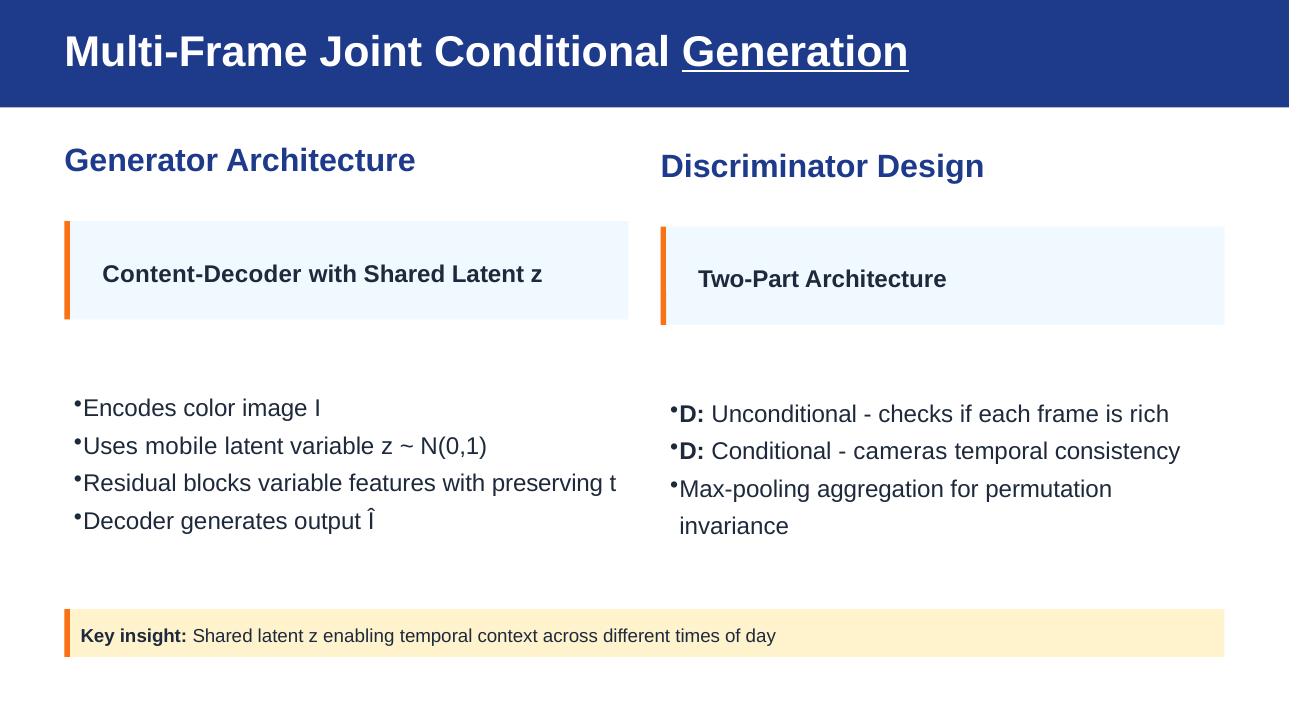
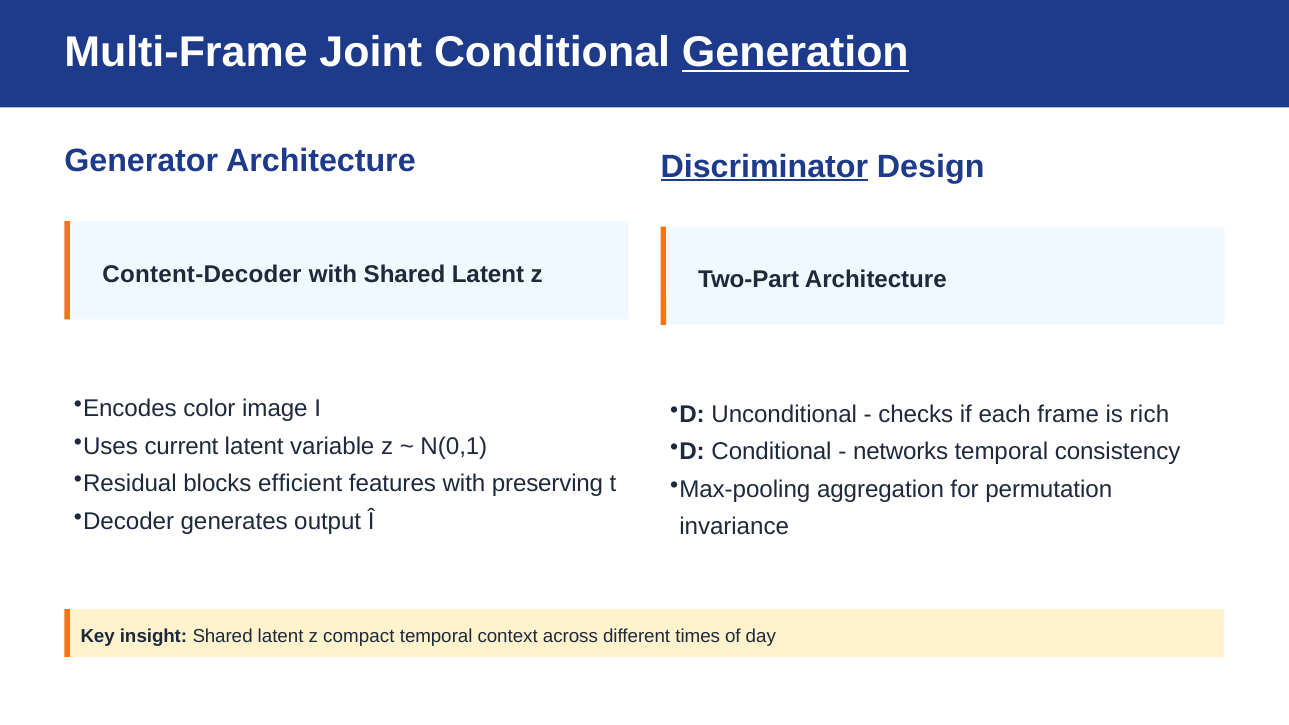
Discriminator underline: none -> present (764, 166)
mobile: mobile -> current (182, 446)
cameras: cameras -> networks (901, 452)
blocks variable: variable -> efficient (300, 484)
enabling: enabling -> compact (359, 636)
